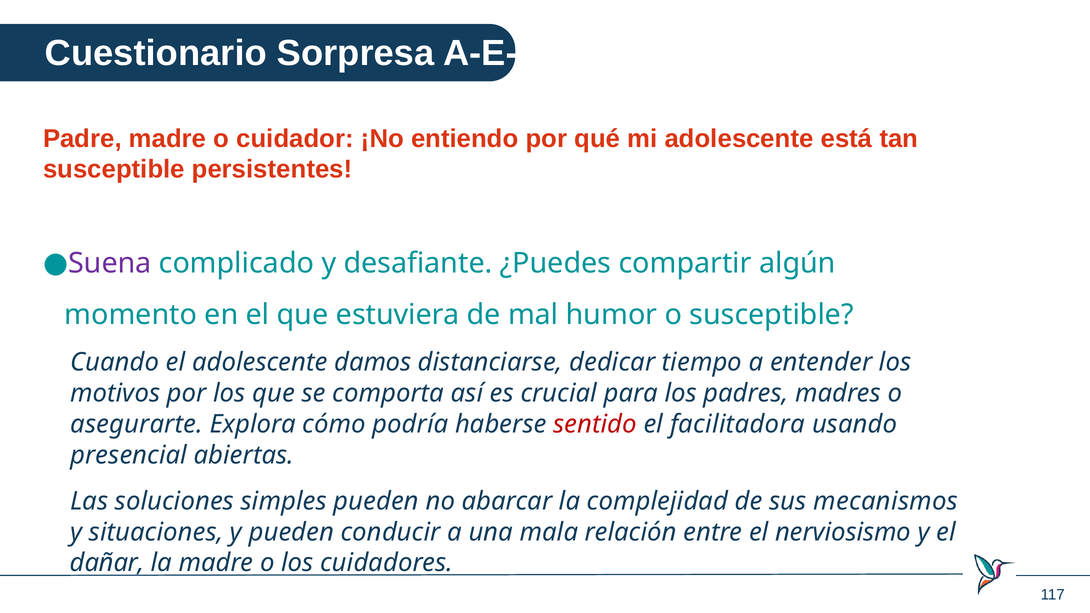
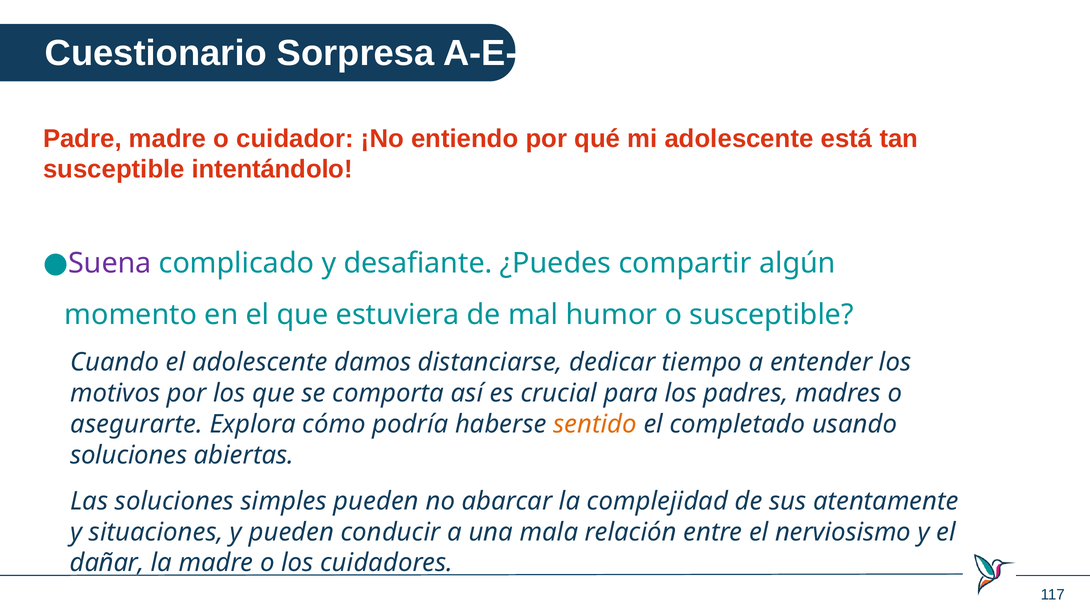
persistentes: persistentes -> intentándolo (272, 169)
sentido colour: red -> orange (595, 424)
facilitadora: facilitadora -> completado (737, 424)
presencial: presencial -> soluciones (129, 455)
mecanismos: mecanismos -> atentamente (886, 501)
